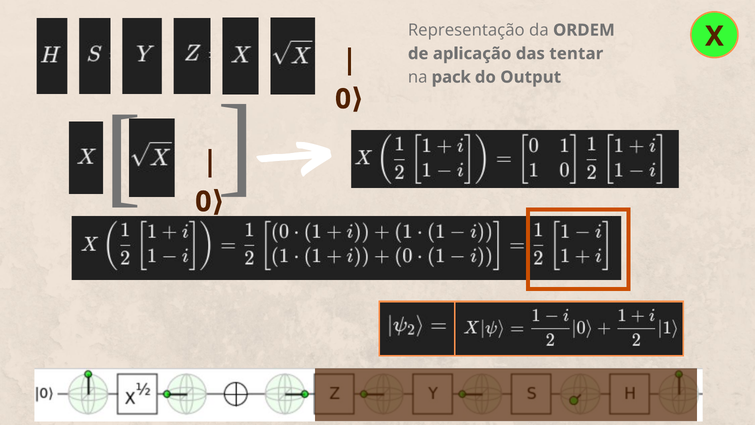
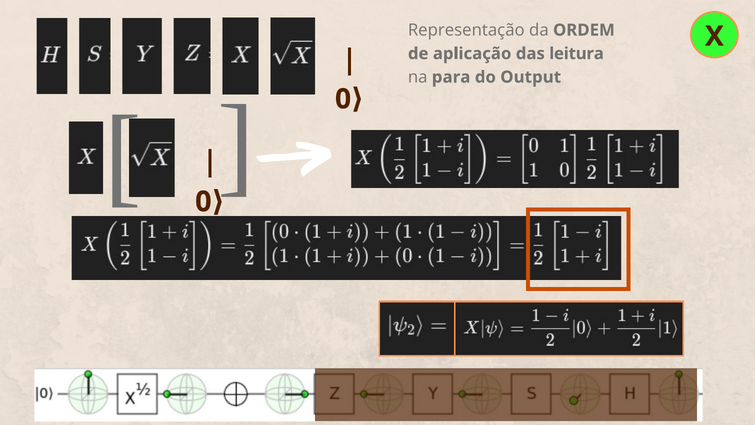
tentar: tentar -> leitura (576, 54)
pack: pack -> para (451, 77)
